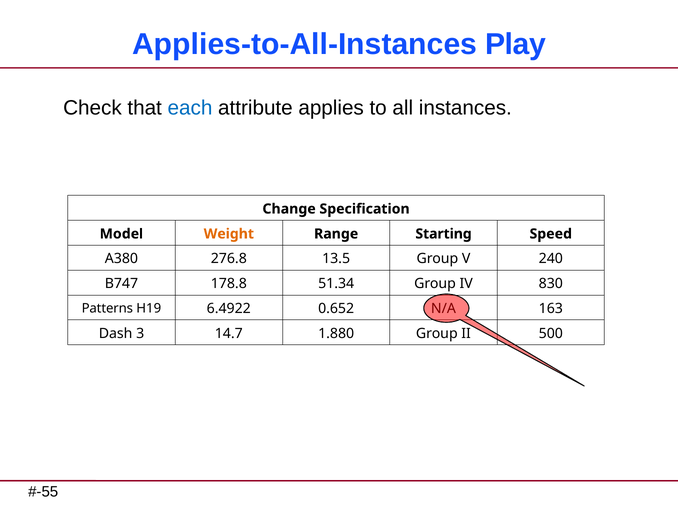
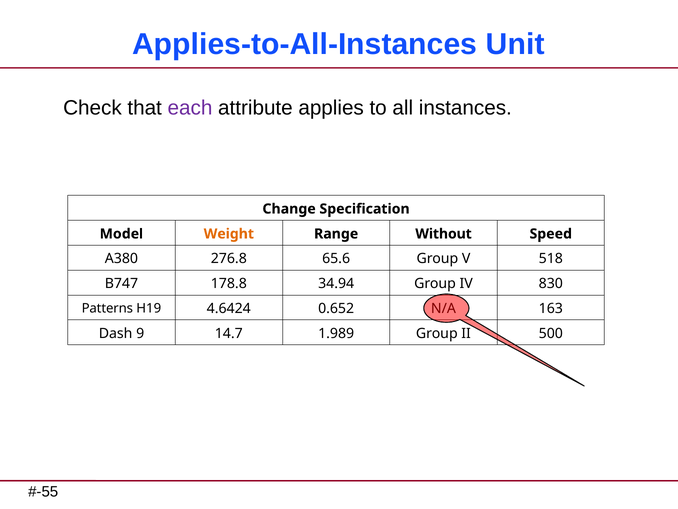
Play: Play -> Unit (515, 44)
each colour: blue -> purple (190, 108)
Starting: Starting -> Without (444, 234)
13.5: 13.5 -> 65.6 (336, 259)
240: 240 -> 518 (551, 259)
51.34: 51.34 -> 34.94 (336, 283)
6.4922: 6.4922 -> 4.6424 (229, 308)
3: 3 -> 9 (140, 333)
1.880: 1.880 -> 1.989 (336, 333)
